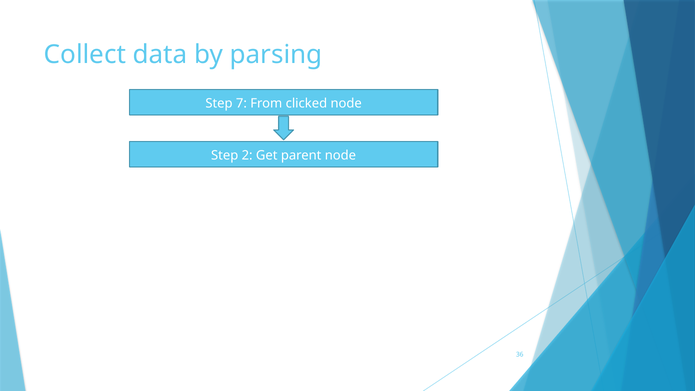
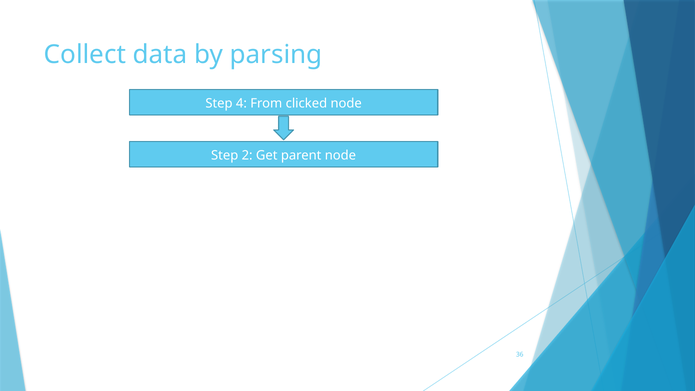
7: 7 -> 4 (241, 103)
